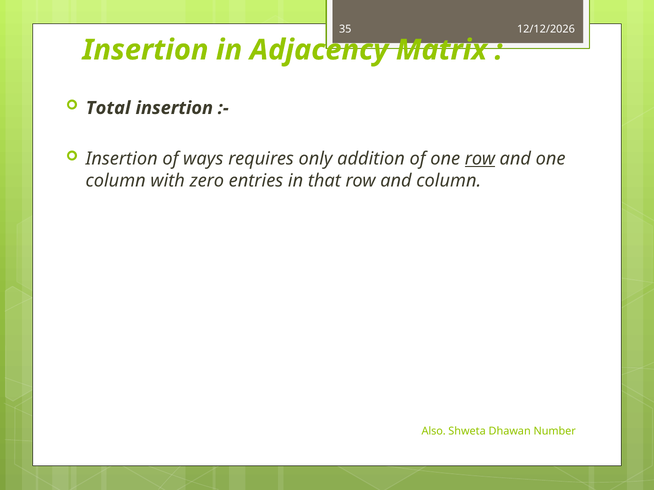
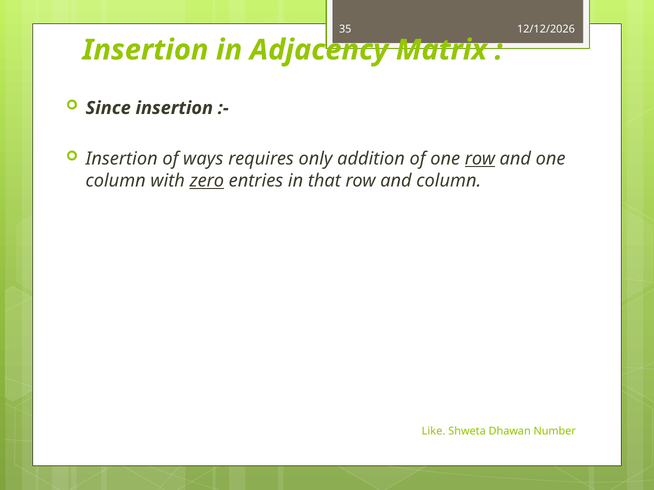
Total: Total -> Since (108, 108)
zero underline: none -> present (207, 181)
Also: Also -> Like (434, 431)
